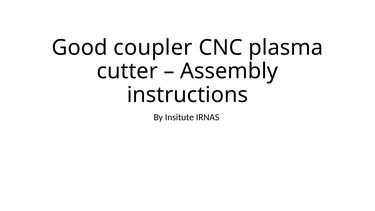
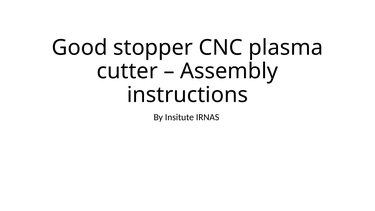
coupler: coupler -> stopper (153, 48)
